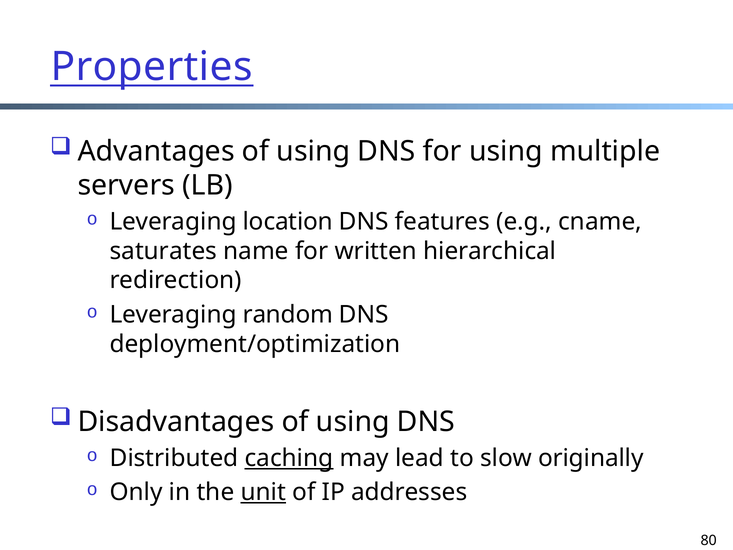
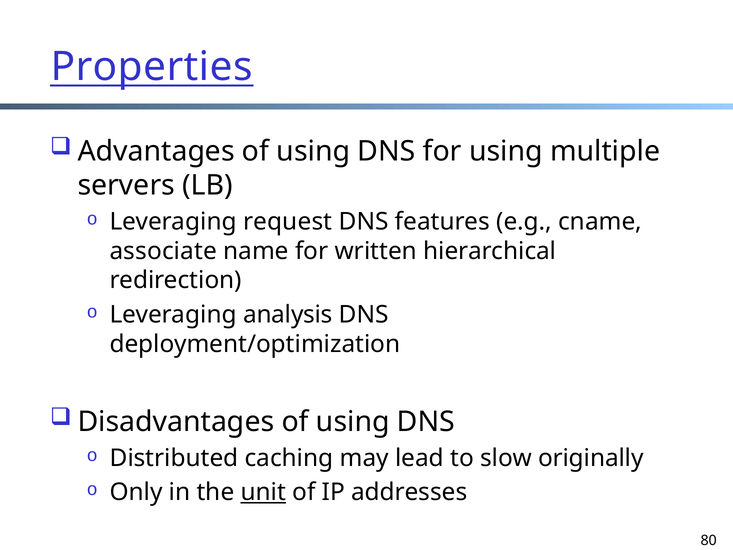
location: location -> request (288, 222)
saturates: saturates -> associate (163, 251)
random: random -> analysis (288, 314)
caching underline: present -> none (289, 458)
